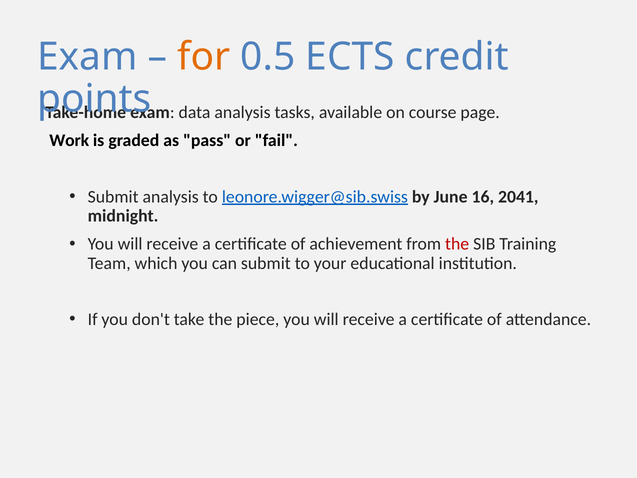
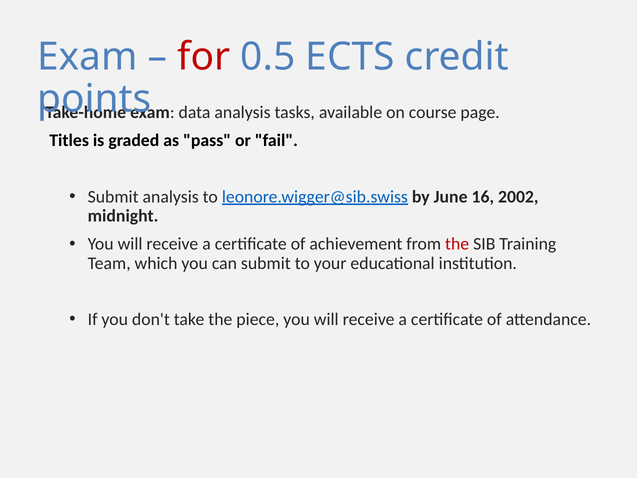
for colour: orange -> red (204, 57)
Work: Work -> Titles (69, 140)
2041: 2041 -> 2002 (518, 197)
